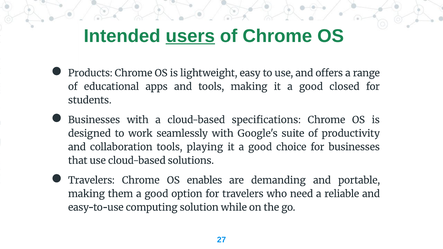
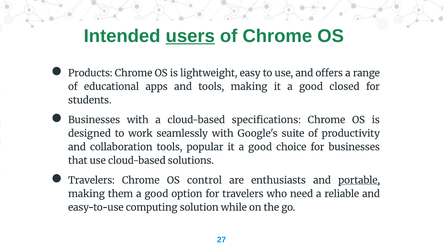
playing: playing -> popular (205, 147)
enables: enables -> control (204, 180)
demanding: demanding -> enthusiasts (278, 180)
portable underline: none -> present (359, 180)
